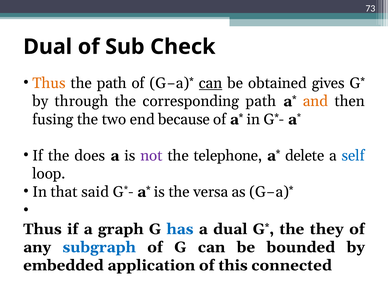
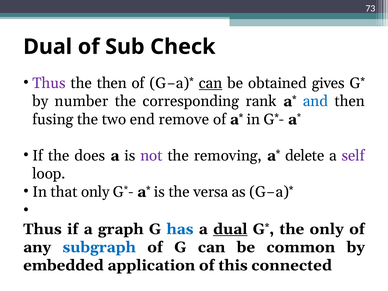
Thus colour: orange -> purple (49, 83)
the path: path -> then (112, 83)
through: through -> number (82, 101)
corresponding path: path -> rank (261, 101)
and colour: orange -> blue (315, 101)
because: because -> remove (184, 119)
telephone: telephone -> removing (228, 156)
self colour: blue -> purple (353, 156)
that said: said -> only (95, 192)
dual underline: none -> present (230, 229)
the they: they -> only (327, 229)
bounded: bounded -> common (301, 247)
